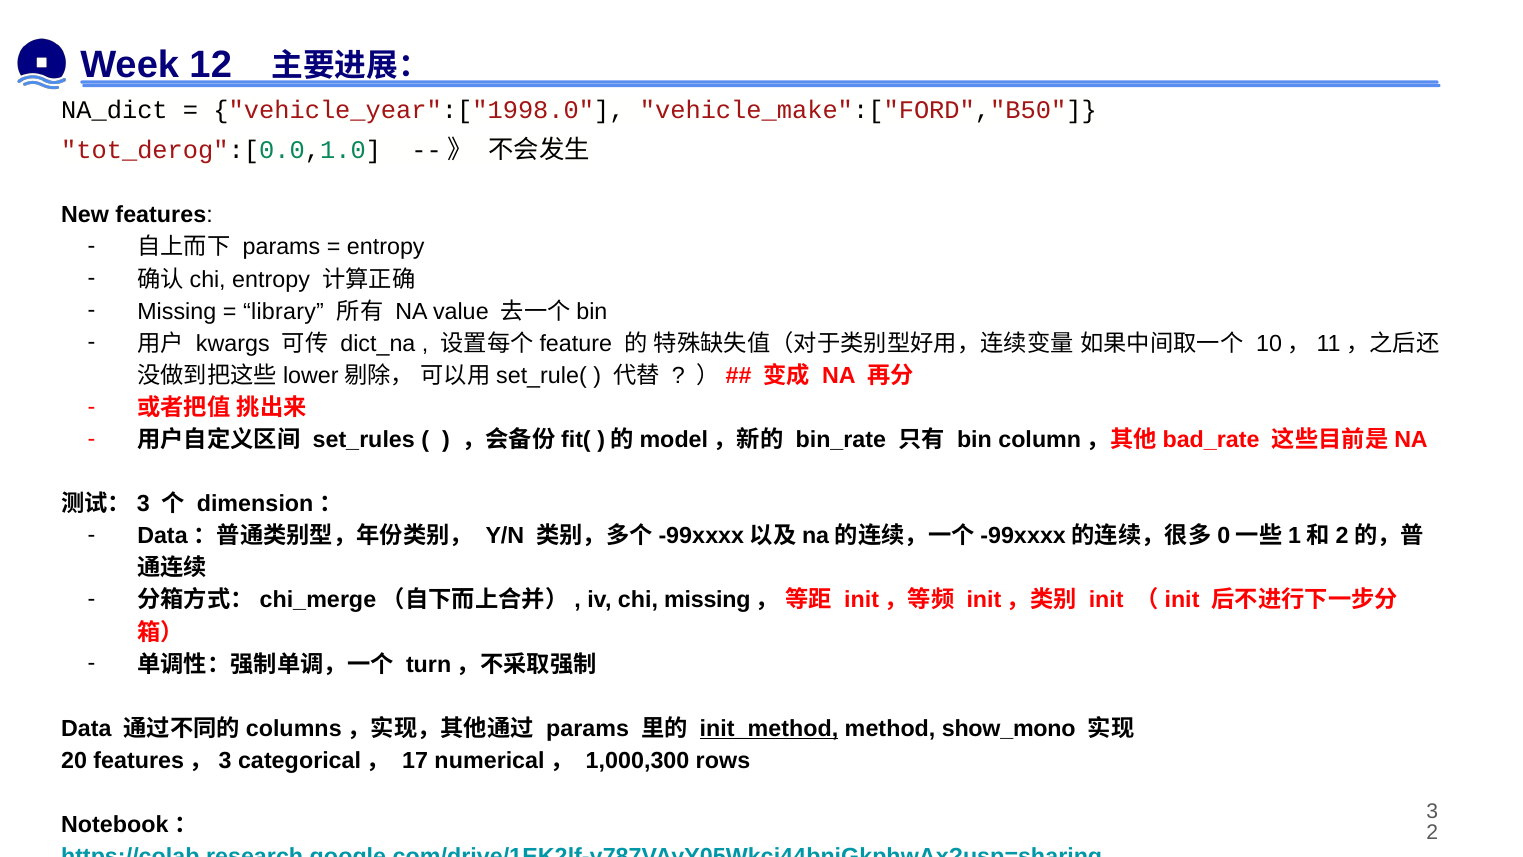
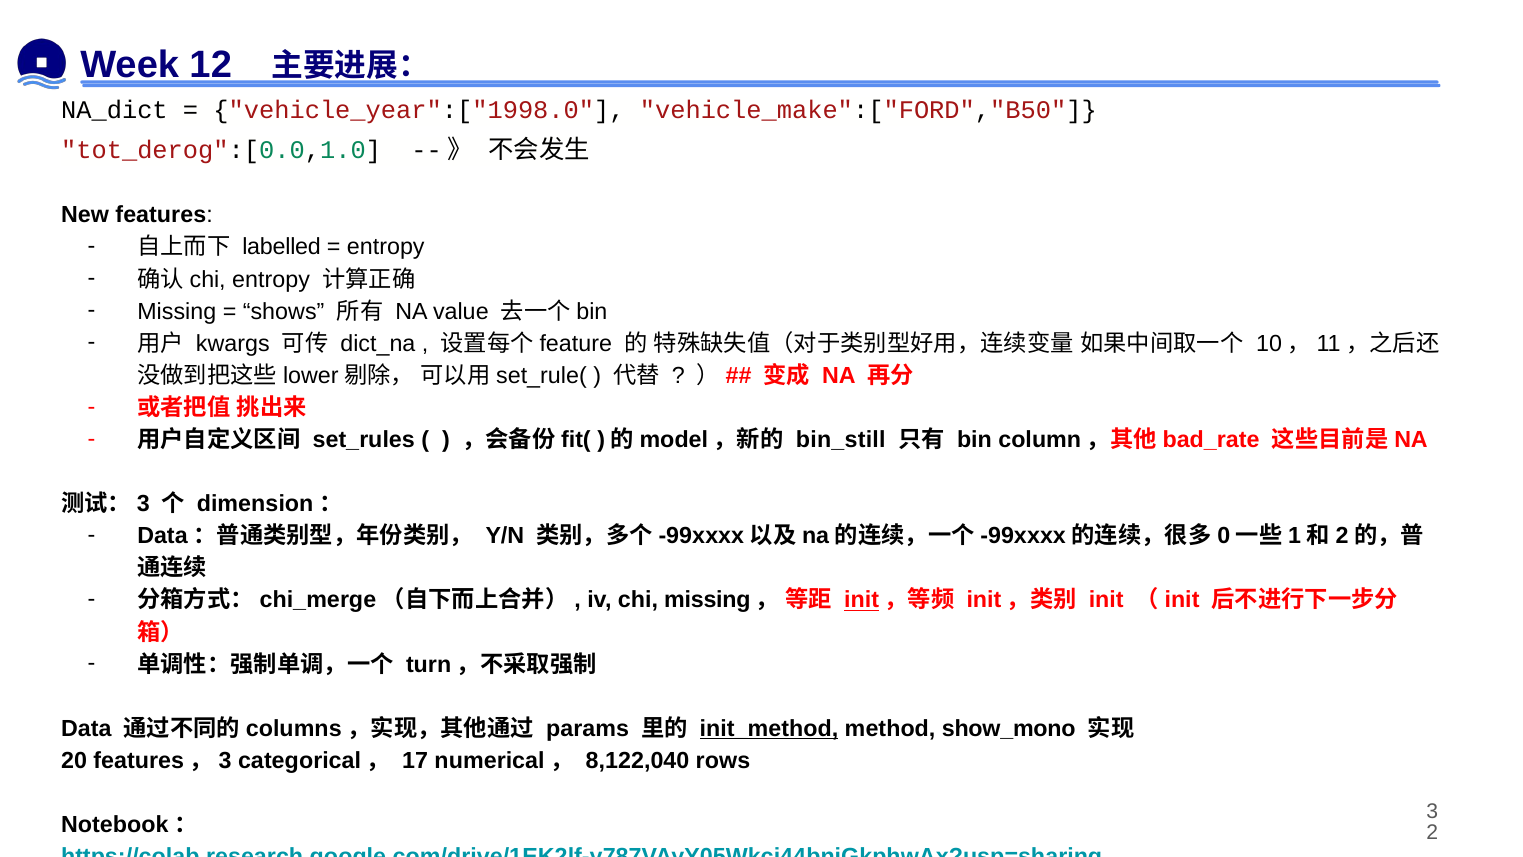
params: params -> labelled (282, 247)
library: library -> shows (284, 311)
bin_rate: bin_rate -> bin_still (841, 440)
init underline: none -> present (862, 600)
1,000,300: 1,000,300 -> 8,122,040 (638, 760)
